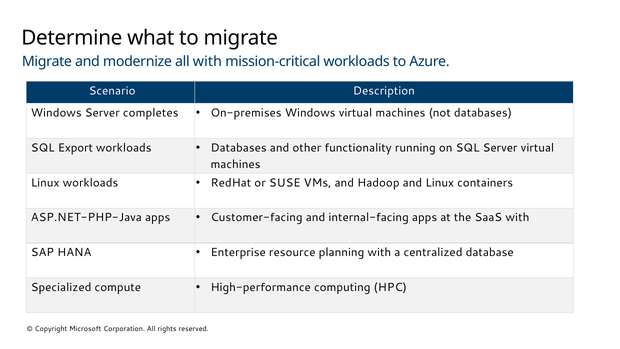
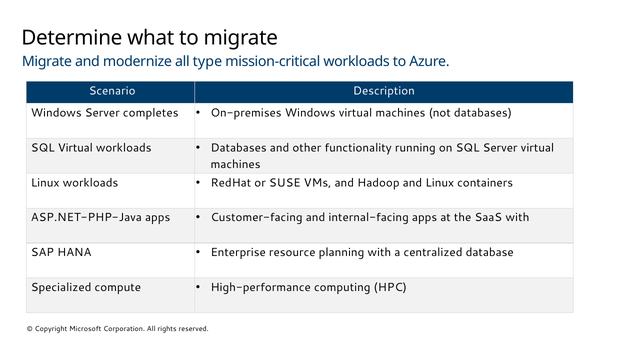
all with: with -> type (207, 62)
SQL Export: Export -> Virtual (75, 148)
